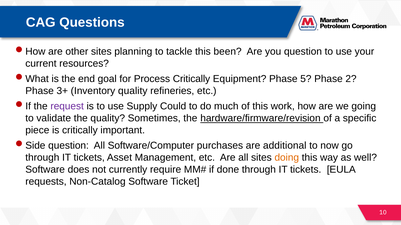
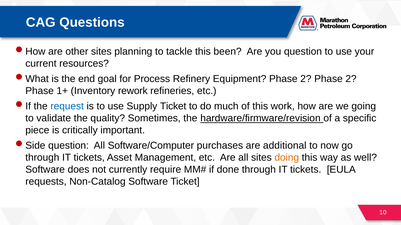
Process Critically: Critically -> Refinery (191, 79)
Equipment Phase 5: 5 -> 2 (306, 79)
3+: 3+ -> 1+ (62, 91)
Inventory quality: quality -> rework (133, 91)
request colour: purple -> blue (67, 107)
Supply Could: Could -> Ticket (173, 107)
